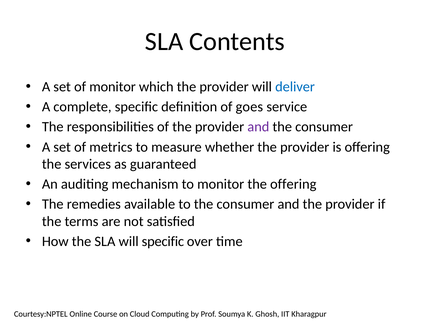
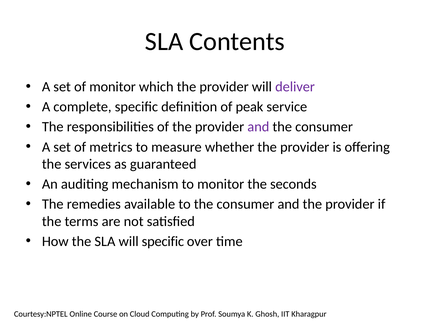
deliver colour: blue -> purple (295, 87)
goes: goes -> peak (249, 107)
the offering: offering -> seconds (293, 184)
